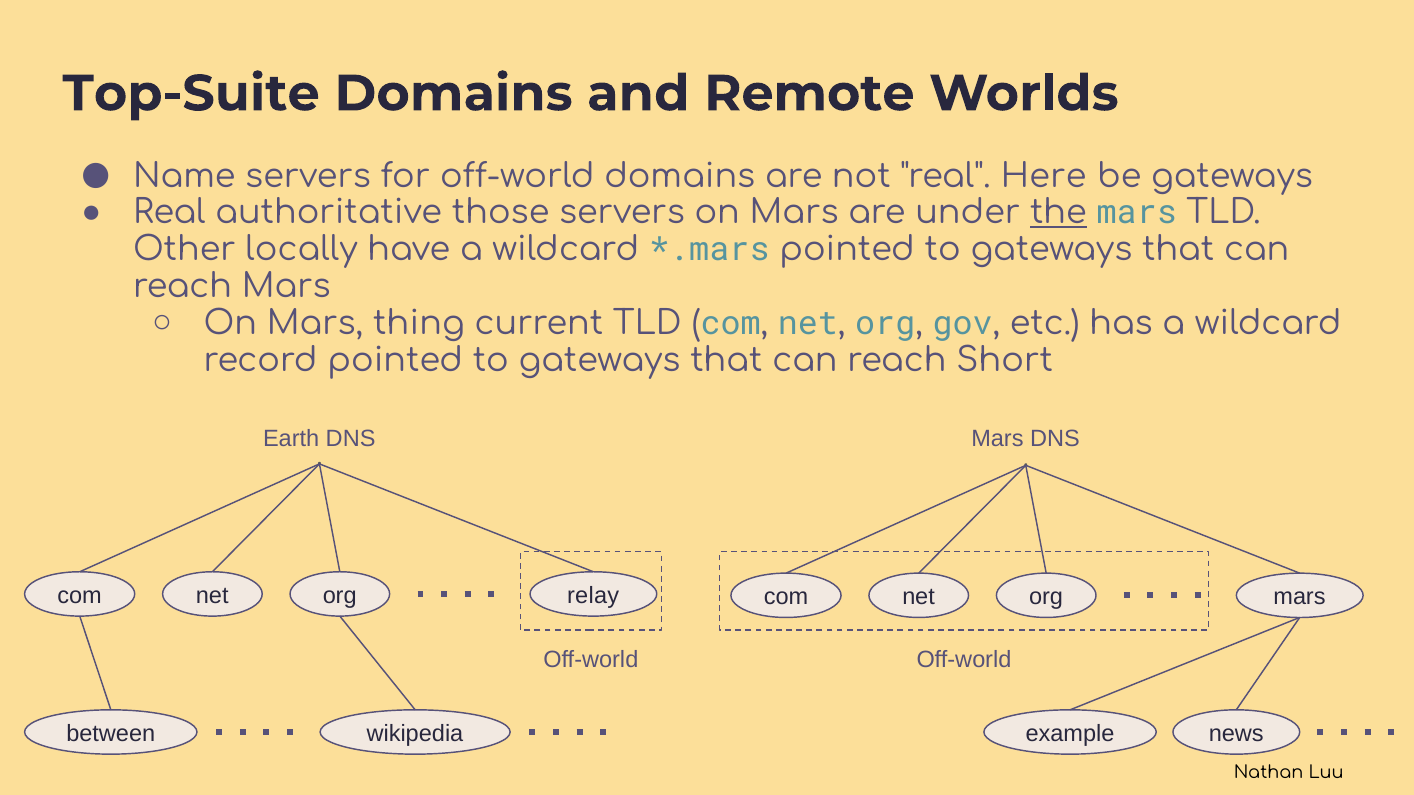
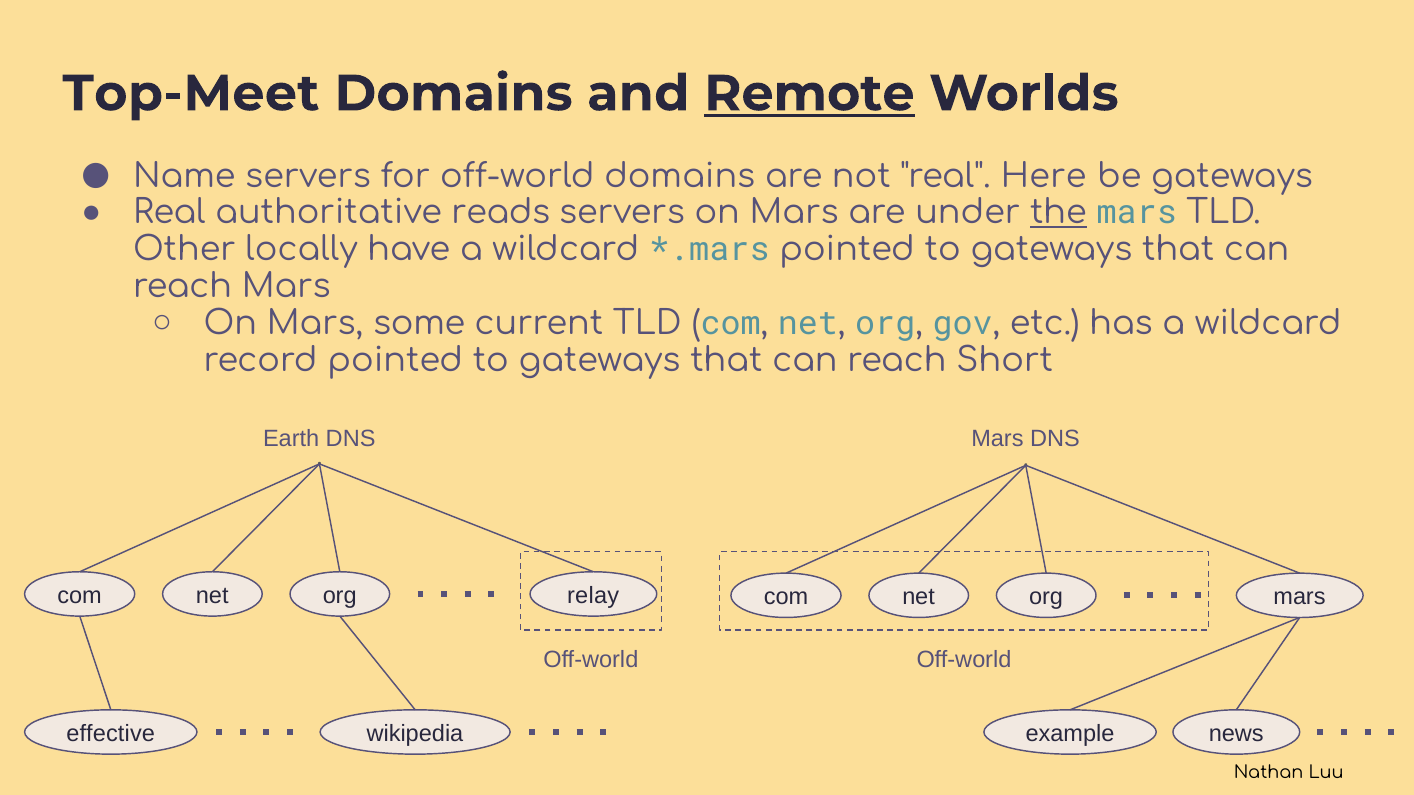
Top-Suite: Top-Suite -> Top-Meet (191, 94)
Remote underline: none -> present (809, 94)
those: those -> reads (501, 213)
thing: thing -> some (419, 324)
between: between -> effective (111, 734)
